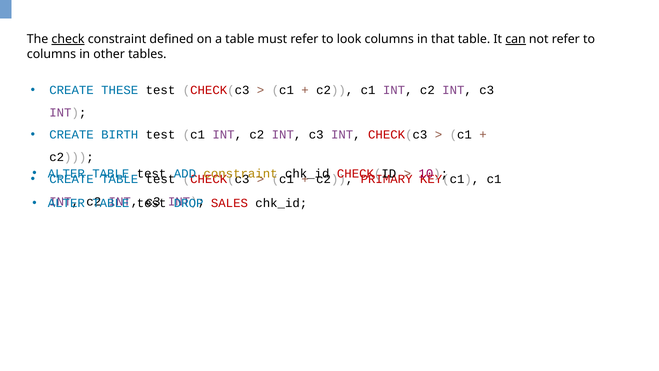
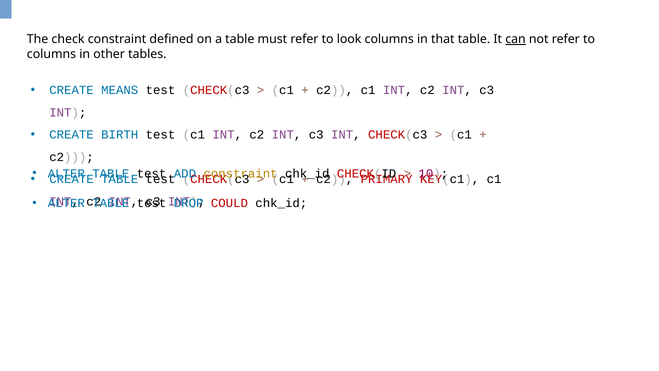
check underline: present -> none (68, 39)
THESE: THESE -> MEANS (120, 90)
SALES: SALES -> COULD (229, 203)
